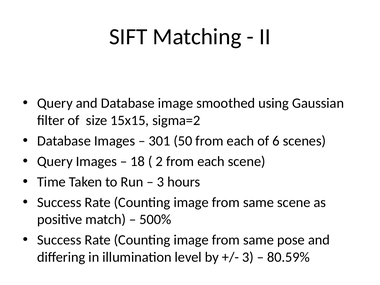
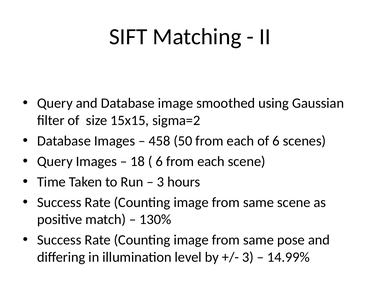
301: 301 -> 458 (159, 141)
2: 2 -> 6 (159, 161)
500%: 500% -> 130% (155, 219)
80.59%: 80.59% -> 14.99% (288, 257)
